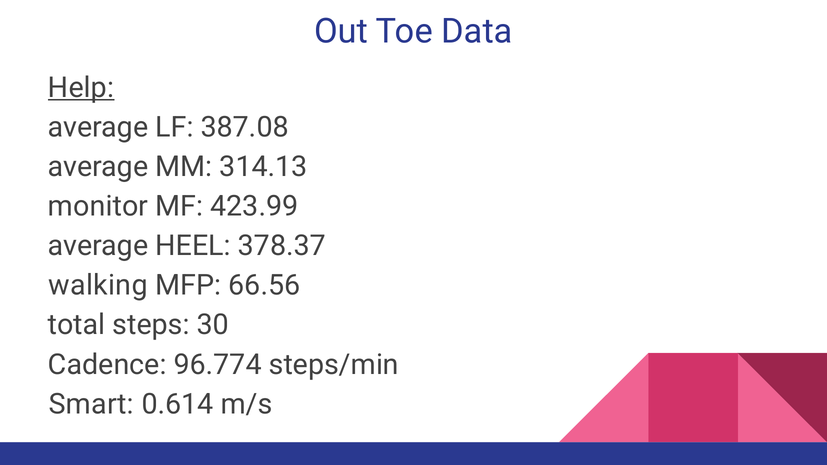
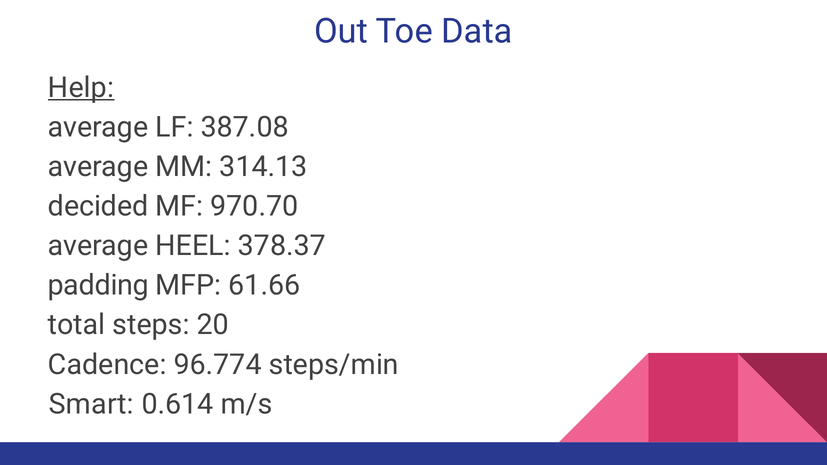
monitor: monitor -> decided (98, 206)
423.99: 423.99 -> 970.70 (254, 206)
walking: walking -> padding (98, 286)
66.56: 66.56 -> 61.66 (264, 286)
30: 30 -> 20 (213, 325)
